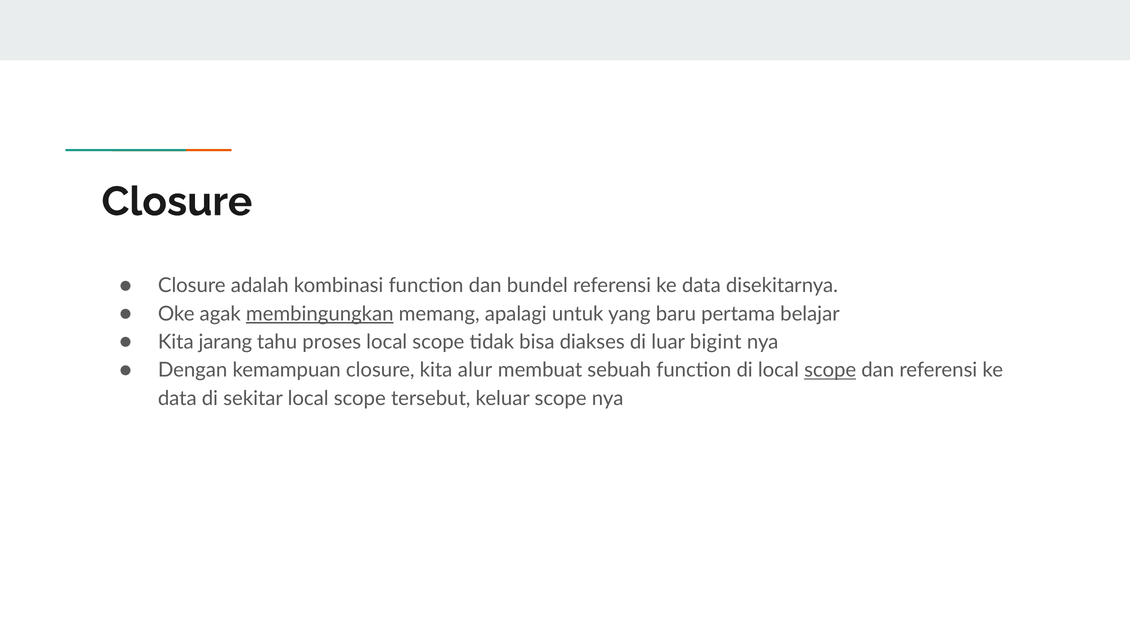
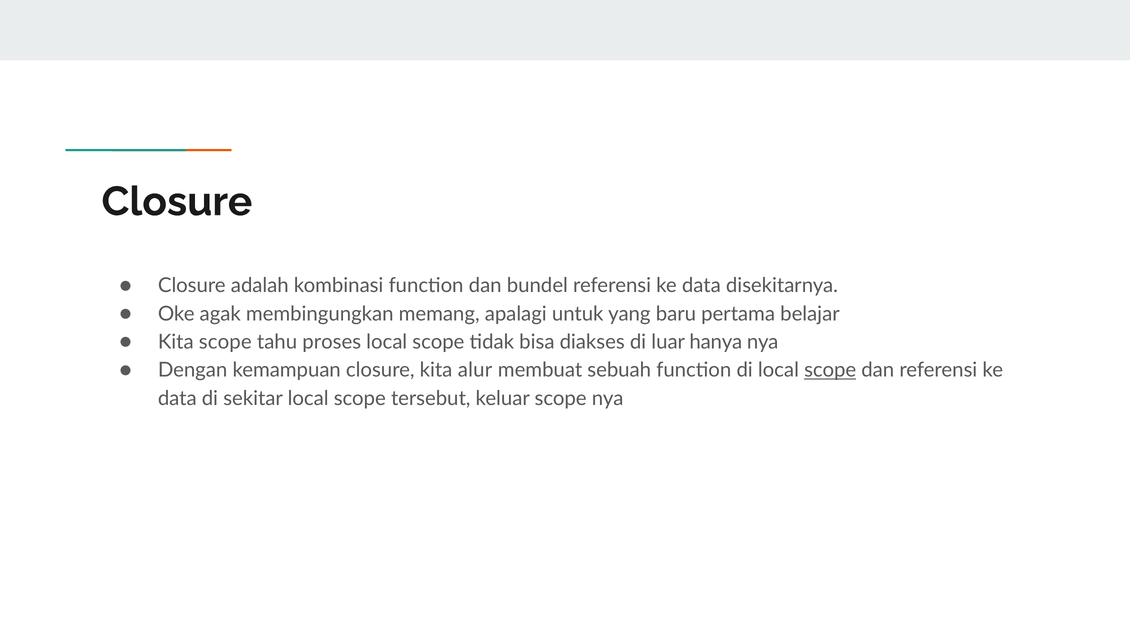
membingungkan underline: present -> none (320, 314)
Kita jarang: jarang -> scope (225, 342)
bigint: bigint -> hanya (716, 342)
